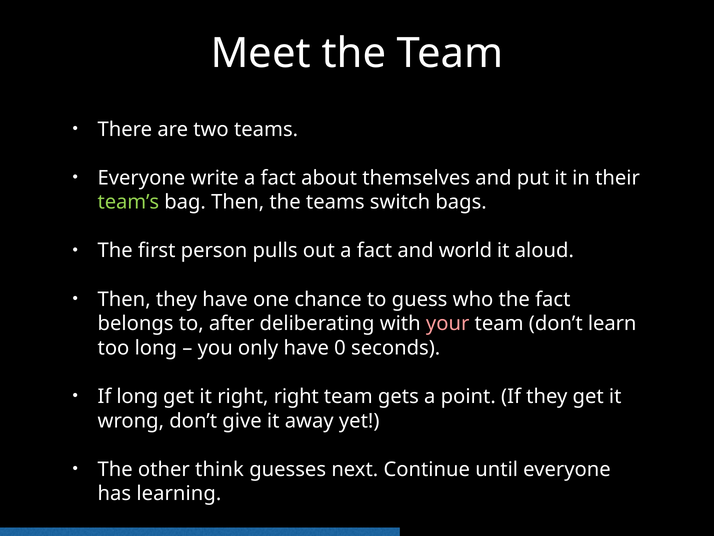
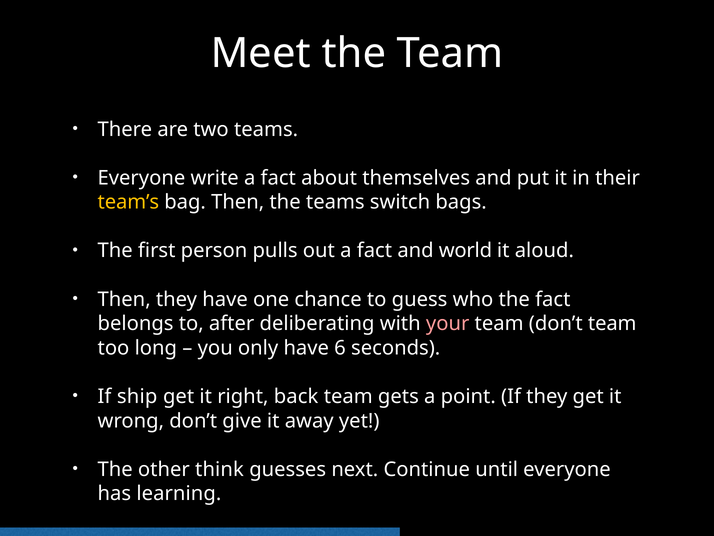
team’s colour: light green -> yellow (128, 202)
don’t learn: learn -> team (612, 323)
0: 0 -> 6 (340, 348)
If long: long -> ship (137, 396)
right right: right -> back (296, 396)
